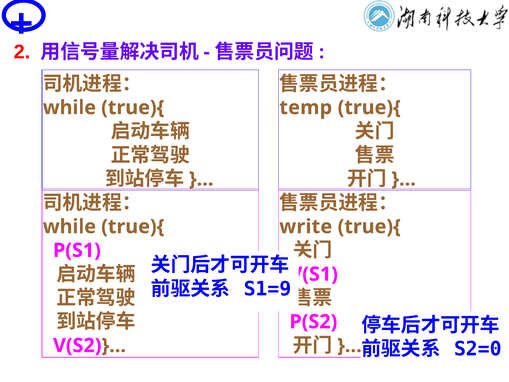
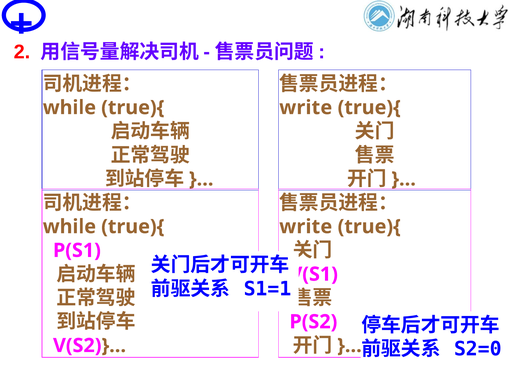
temp: temp -> write (306, 108)
S1=9: S1=9 -> S1=1 (268, 289)
